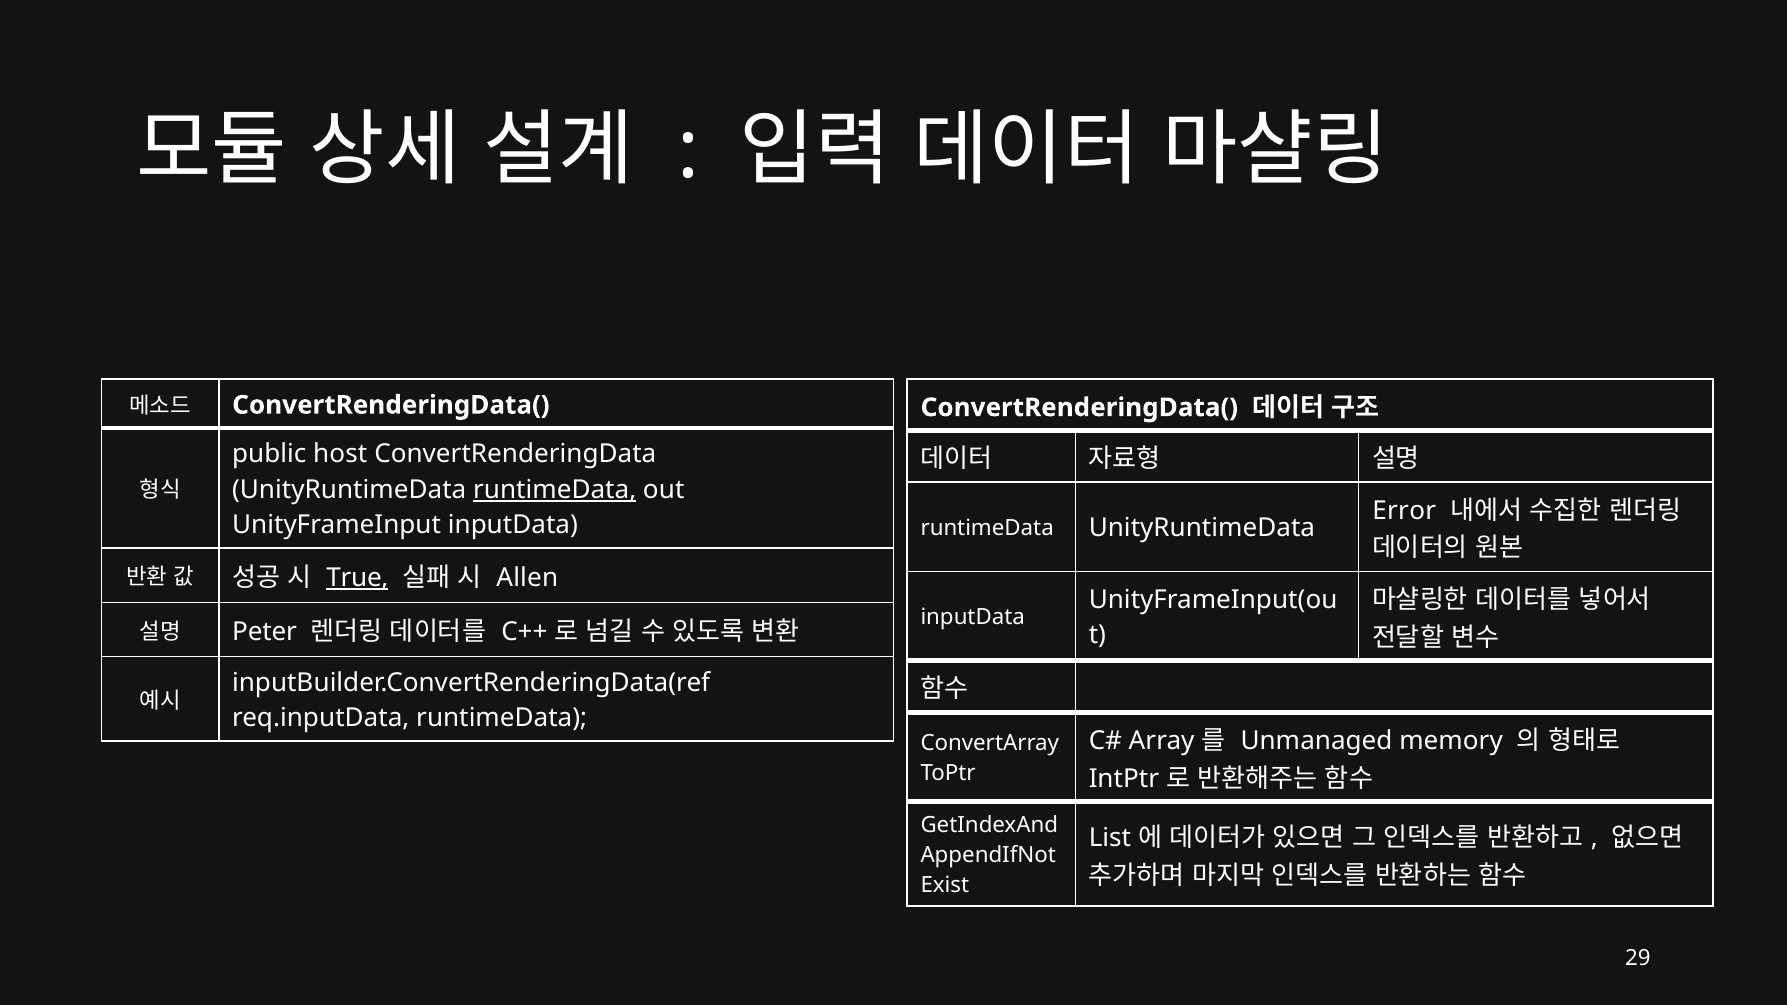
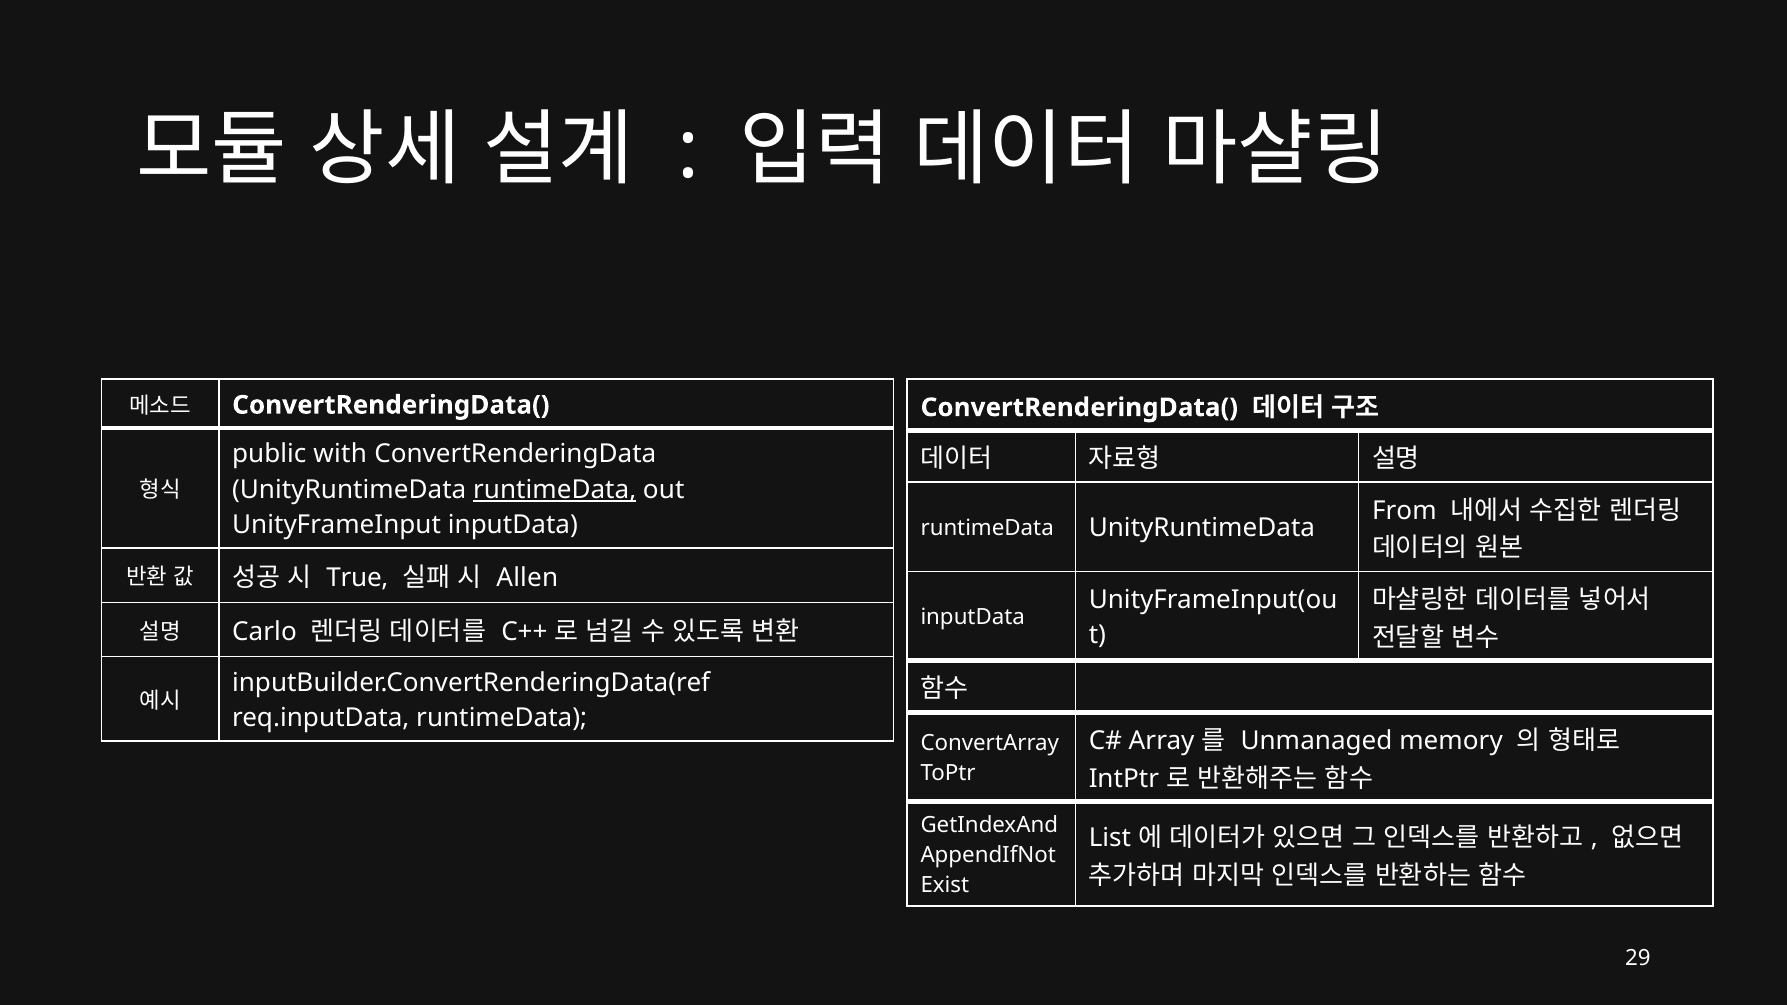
host: host -> with (340, 454)
Error: Error -> From (1404, 511)
True underline: present -> none (357, 578)
Peter: Peter -> Carlo (264, 632)
